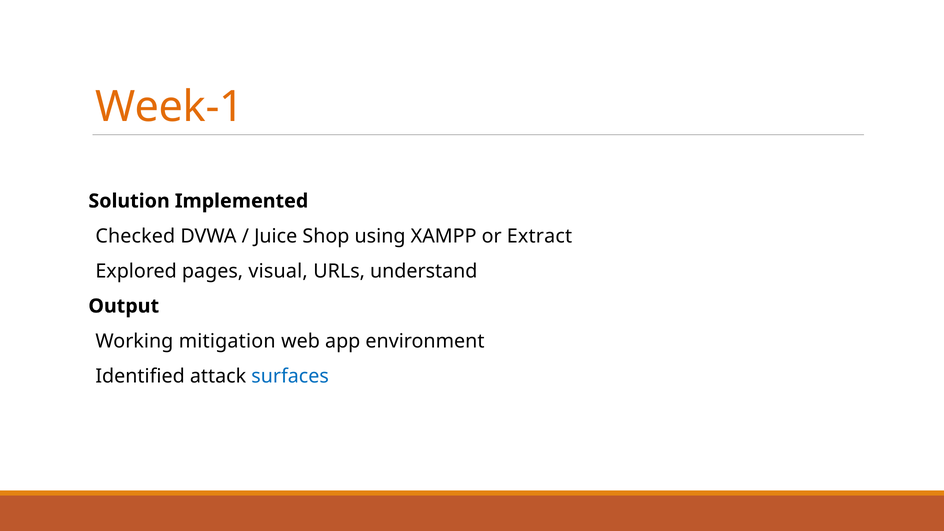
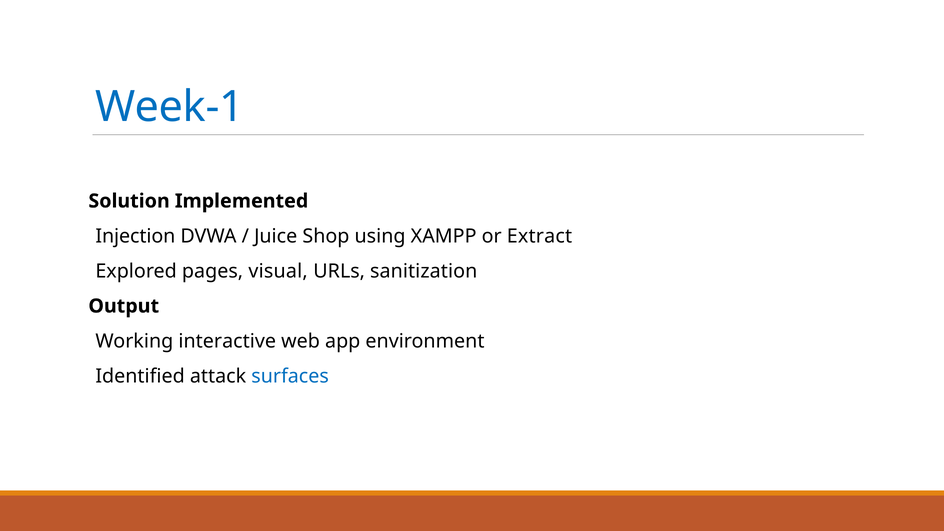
Week-1 colour: orange -> blue (169, 107)
Checked: Checked -> Injection (135, 236)
understand: understand -> sanitization (424, 271)
mitigation: mitigation -> interactive (227, 341)
